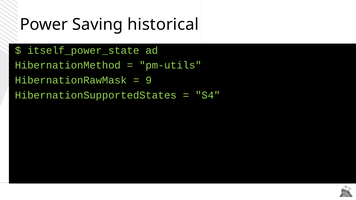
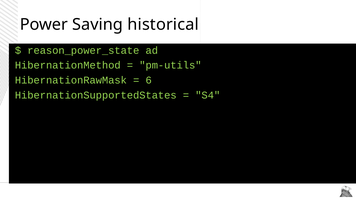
itself_power_state: itself_power_state -> reason_power_state (83, 50)
9: 9 -> 6 (149, 80)
